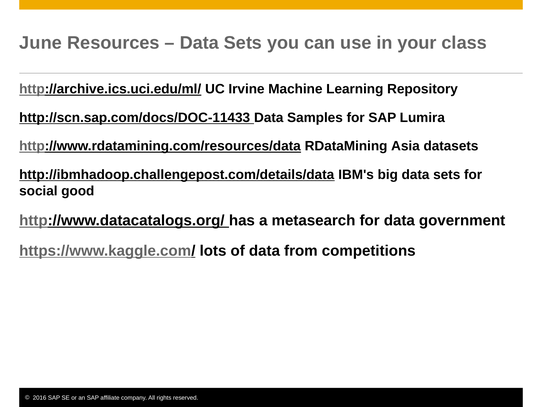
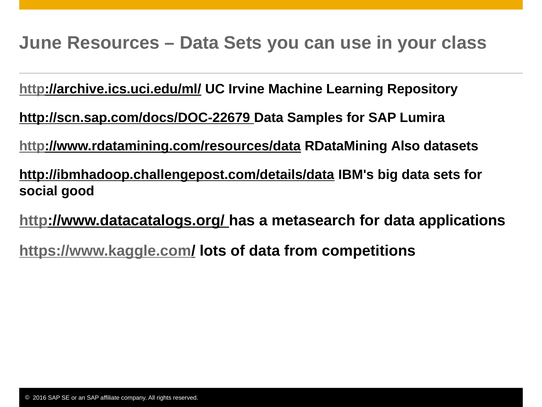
http://scn.sap.com/docs/DOC-11433: http://scn.sap.com/docs/DOC-11433 -> http://scn.sap.com/docs/DOC-22679 (135, 117)
Asia: Asia -> Also (406, 146)
government: government -> applications (462, 220)
